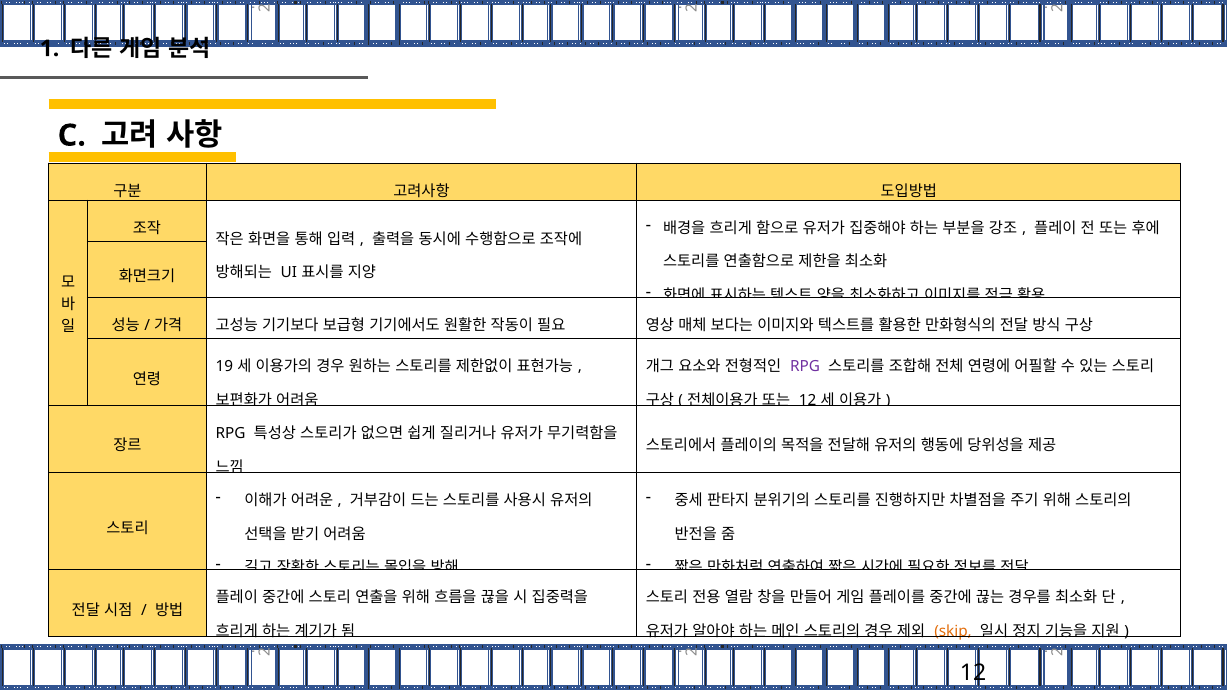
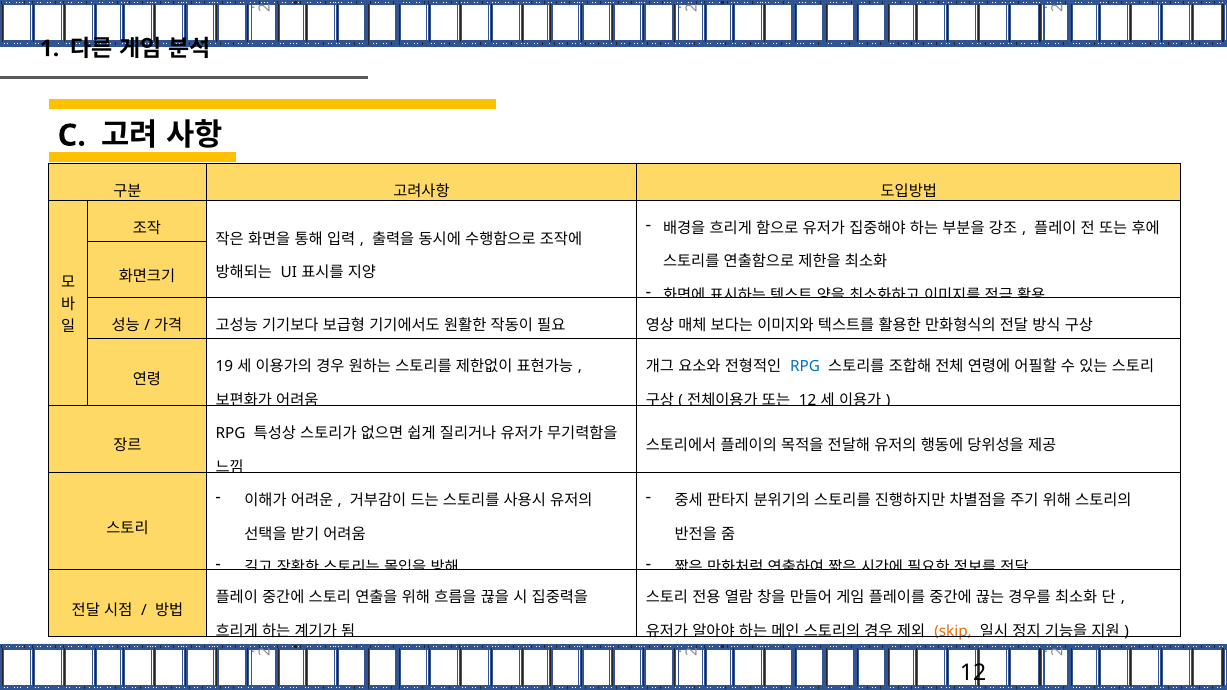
RPG colour: purple -> blue (805, 367)
